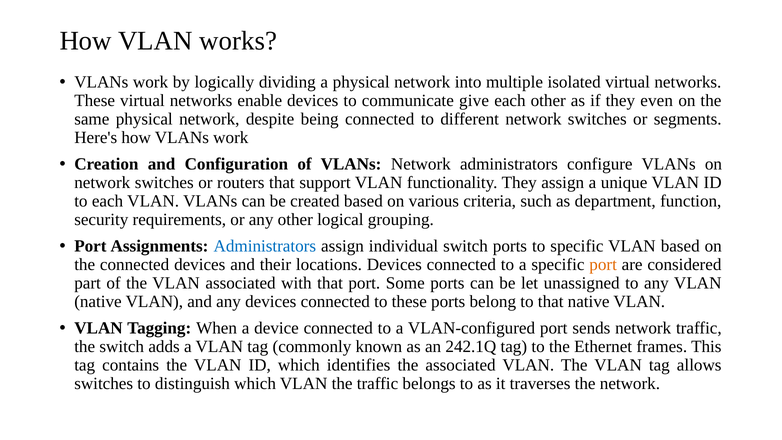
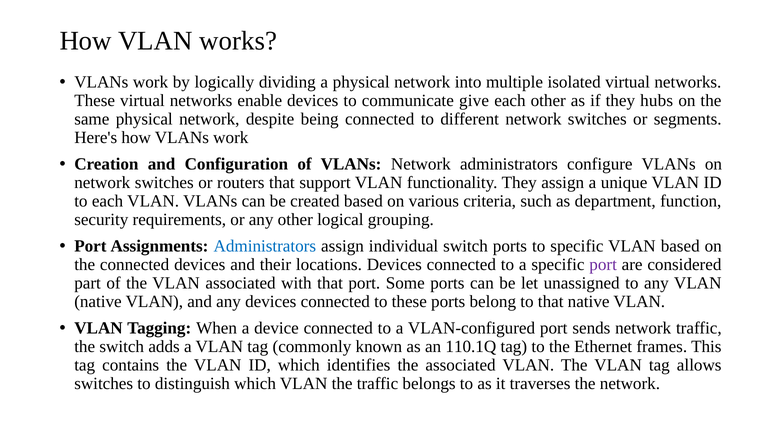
even: even -> hubs (657, 101)
port colour: orange -> purple (603, 265)
242.1Q: 242.1Q -> 110.1Q (471, 347)
